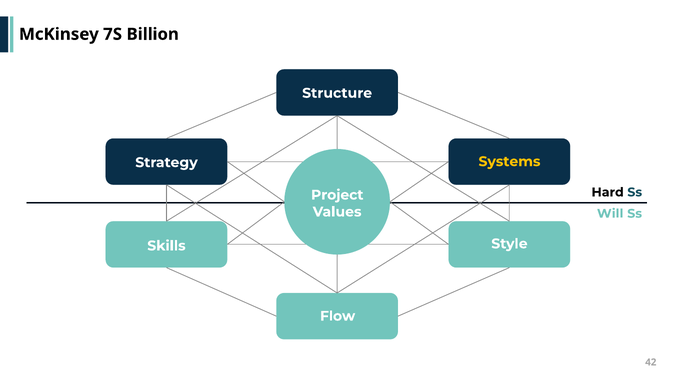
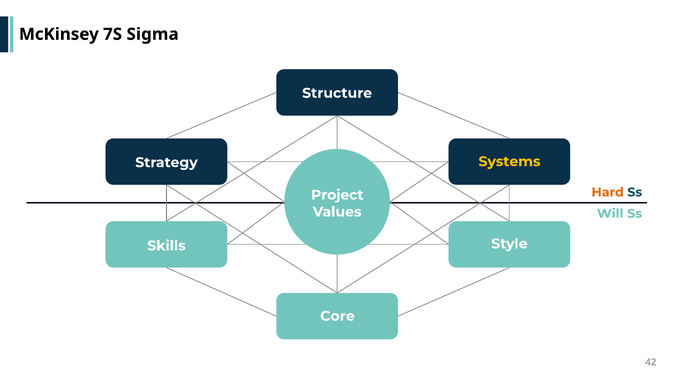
Billion: Billion -> Sigma (153, 34)
Hard colour: black -> orange (608, 192)
Flow: Flow -> Core (338, 316)
